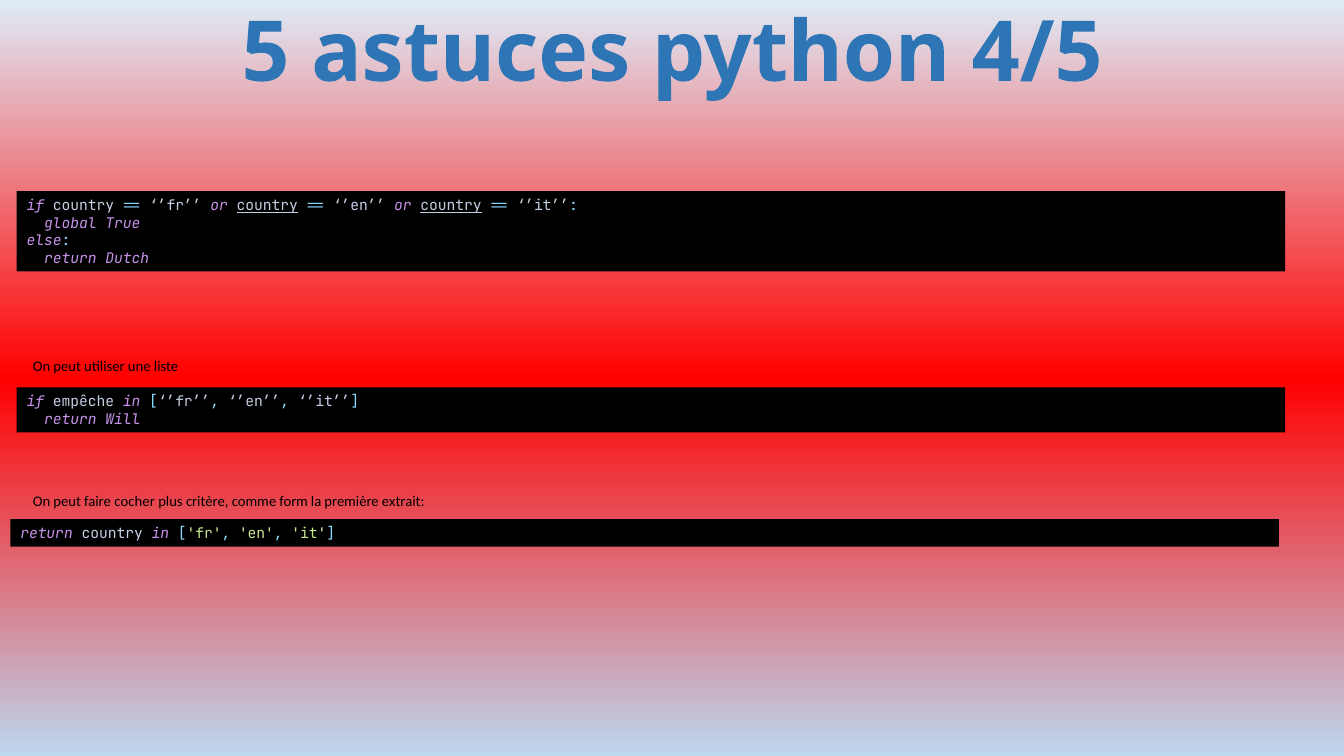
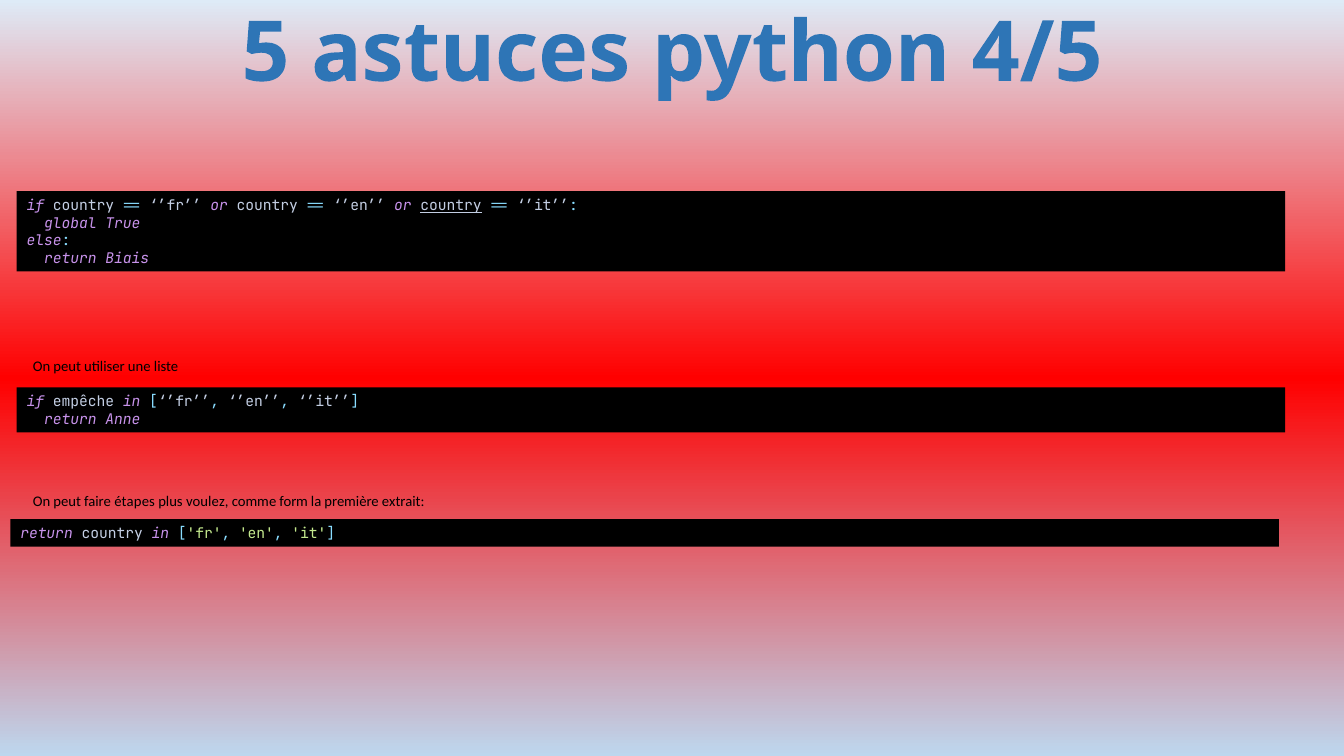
country underline: present -> none (267, 206)
Dutch: Dutch -> Biais (127, 259)
Will: Will -> Anne (123, 420)
cocher: cocher -> étapes (135, 501)
critère: critère -> voulez (207, 501)
